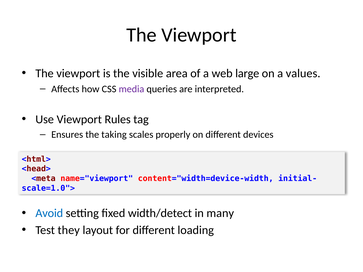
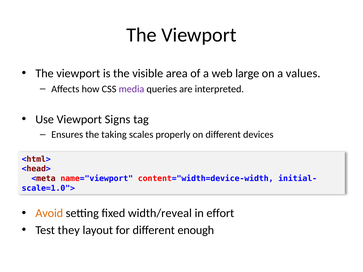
Rules: Rules -> Signs (118, 119)
Avoid colour: blue -> orange (49, 213)
width/detect: width/detect -> width/reveal (160, 213)
many: many -> effort (220, 213)
loading: loading -> enough (196, 230)
